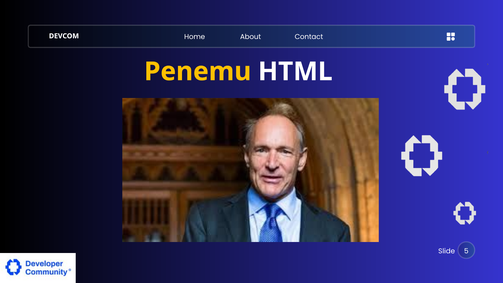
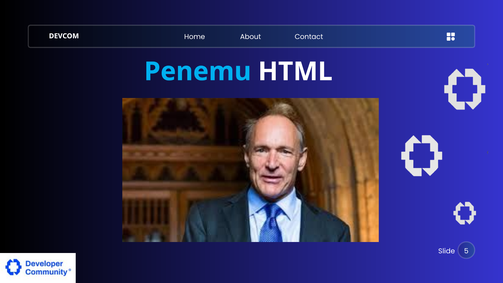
Penemu colour: yellow -> light blue (198, 72)
